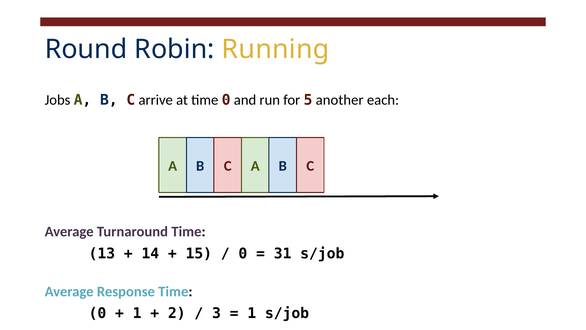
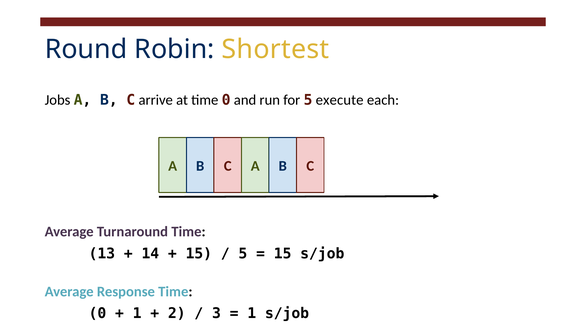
Running: Running -> Shortest (275, 49)
another: another -> execute (340, 100)
0: 0 -> 5 (243, 253)
31: 31 -> 15 (283, 253)
